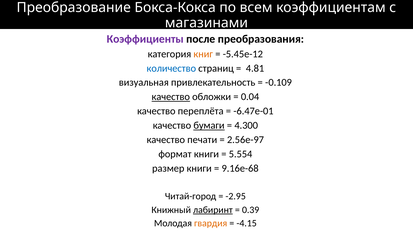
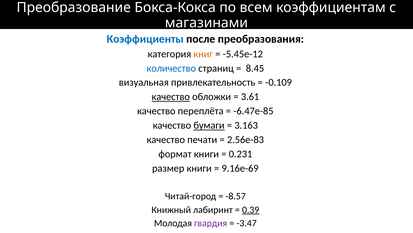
Коэффициенты colour: purple -> blue (145, 39)
4.81: 4.81 -> 8.45 (255, 68)
0.04: 0.04 -> 3.61 (250, 97)
-6.47е-01: -6.47е-01 -> -6.47е-85 (253, 111)
4.300: 4.300 -> 3.163 (246, 125)
2.56е-97: 2.56е-97 -> 2.56е-83 (245, 139)
5.554: 5.554 -> 0.231 (241, 154)
9.16е-68: 9.16е-68 -> 9.16е-69 (240, 168)
-2.95: -2.95 -> -8.57 (236, 196)
лабиринт underline: present -> none (213, 209)
0.39 underline: none -> present (251, 209)
гвардия colour: orange -> purple (211, 223)
-4.15: -4.15 -> -3.47 (247, 223)
